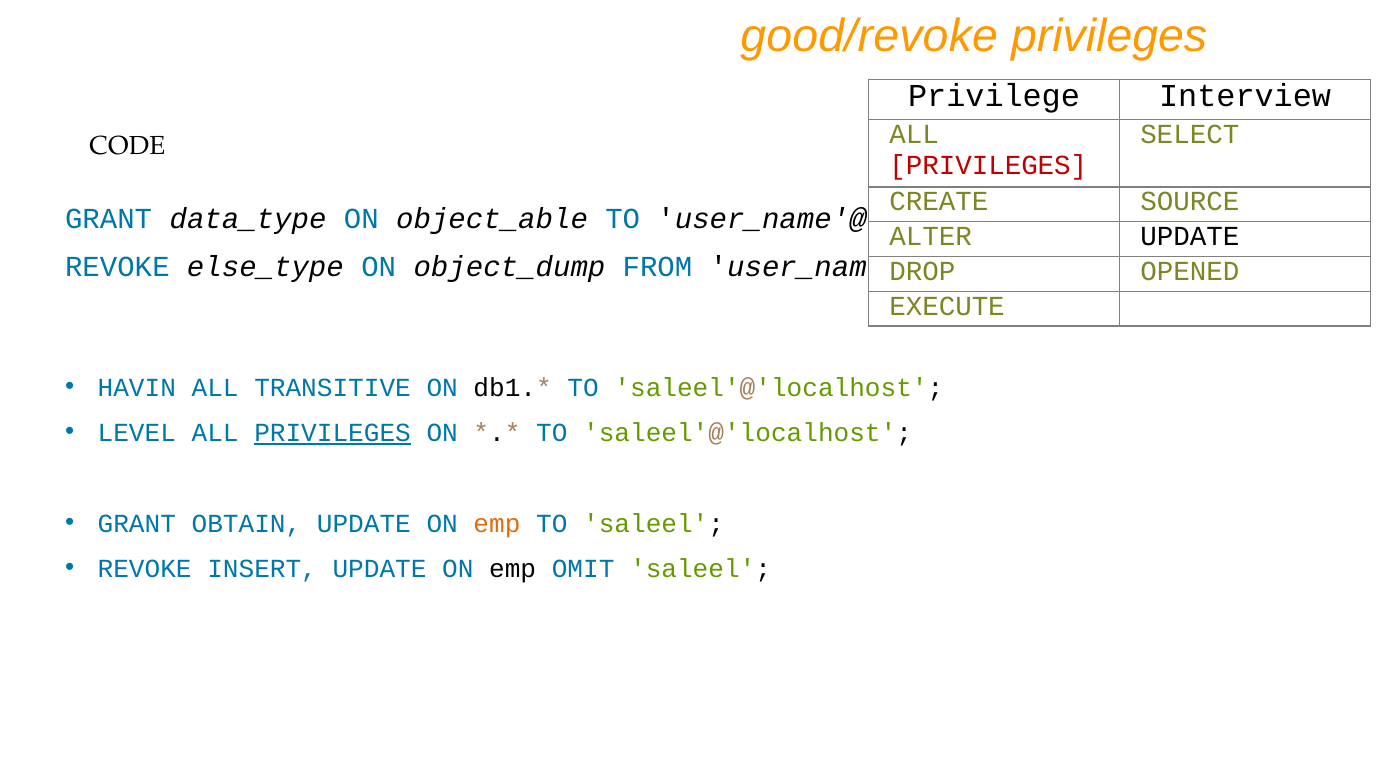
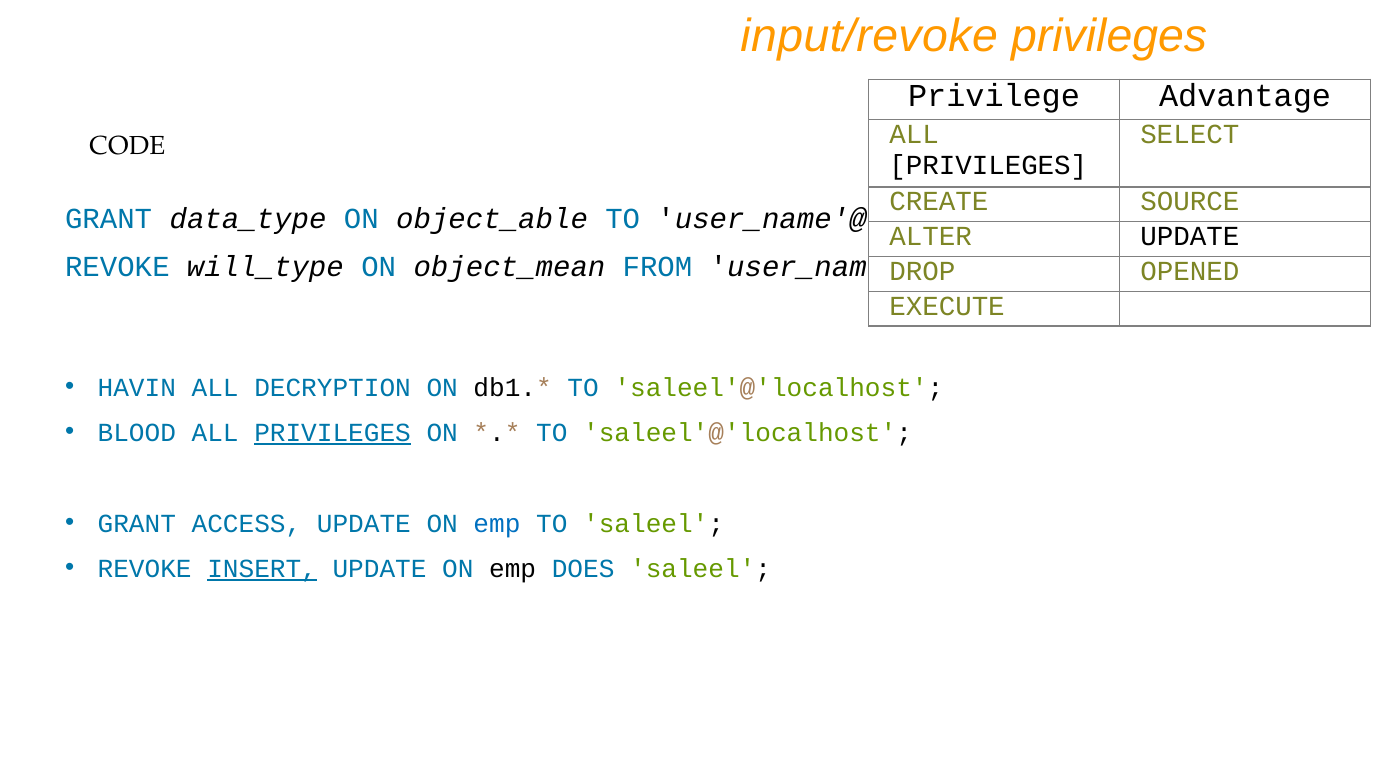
good/revoke: good/revoke -> input/revoke (869, 36)
Interview: Interview -> Advantage (1245, 96)
PRIVILEGES colour: red -> black (988, 165)
else_type: else_type -> will_type (265, 267)
object_dump: object_dump -> object_mean (509, 267)
TRANSITIVE: TRANSITIVE -> DECRYPTION (333, 387)
LEVEL: LEVEL -> BLOOD (137, 433)
OBTAIN: OBTAIN -> ACCESS (246, 523)
emp colour: orange -> blue (497, 523)
INSERT underline: none -> present (262, 569)
OMIT: OMIT -> DOES (583, 569)
